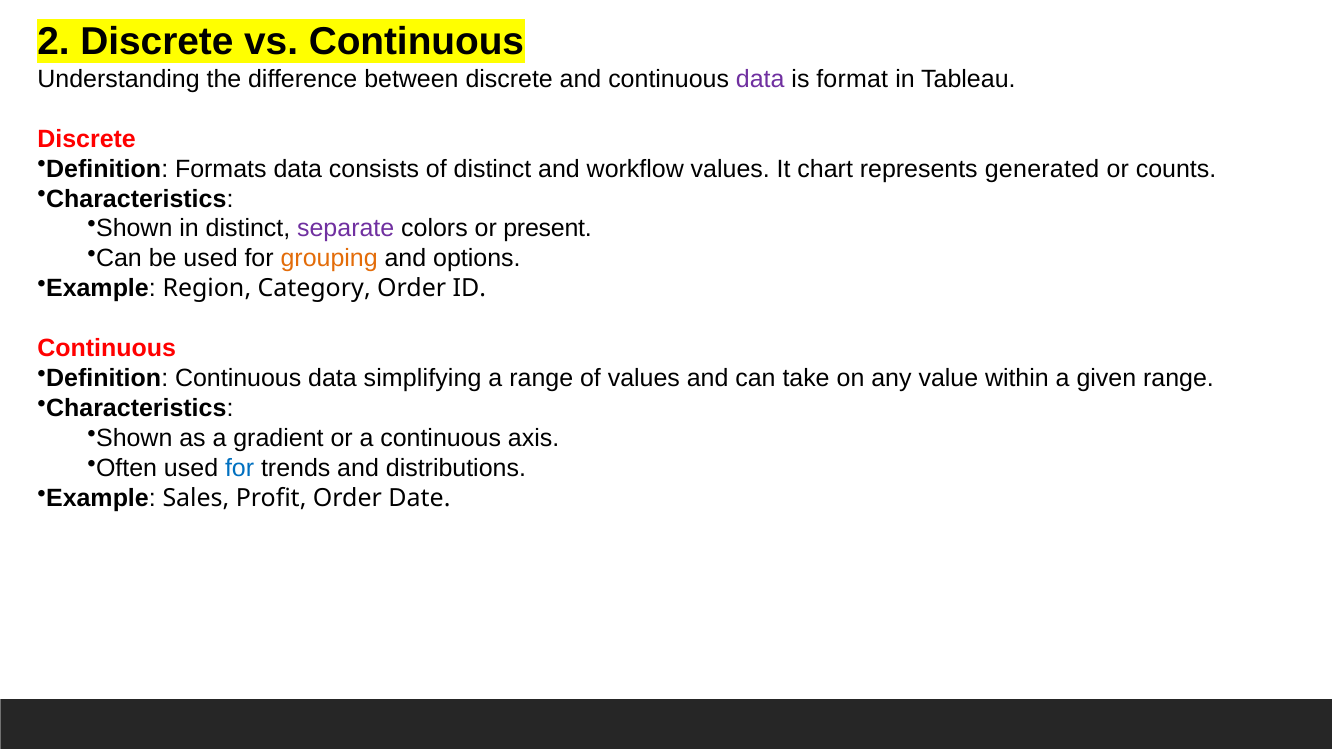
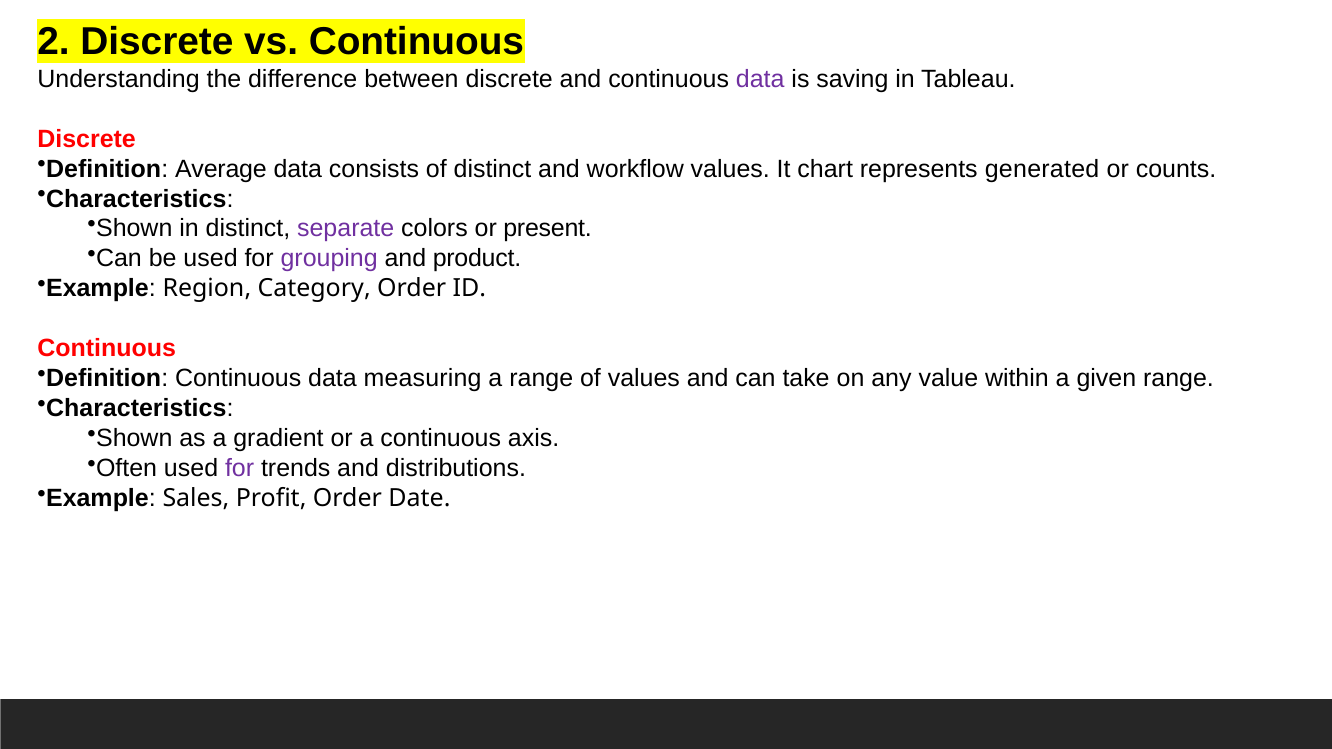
format: format -> saving (852, 79)
Formats: Formats -> Average (221, 169)
grouping colour: orange -> purple (329, 259)
options: options -> product (477, 259)
simplifying: simplifying -> measuring (423, 379)
for colour: blue -> purple (240, 469)
